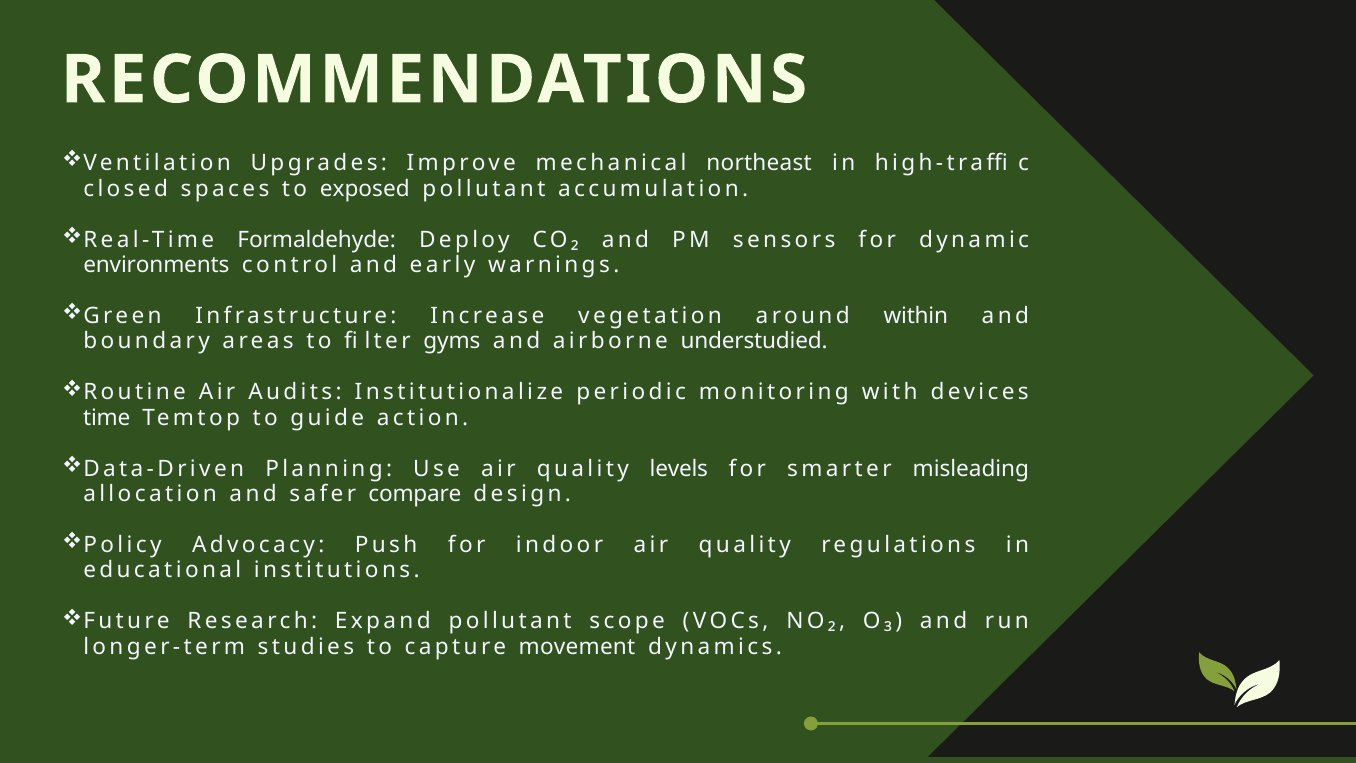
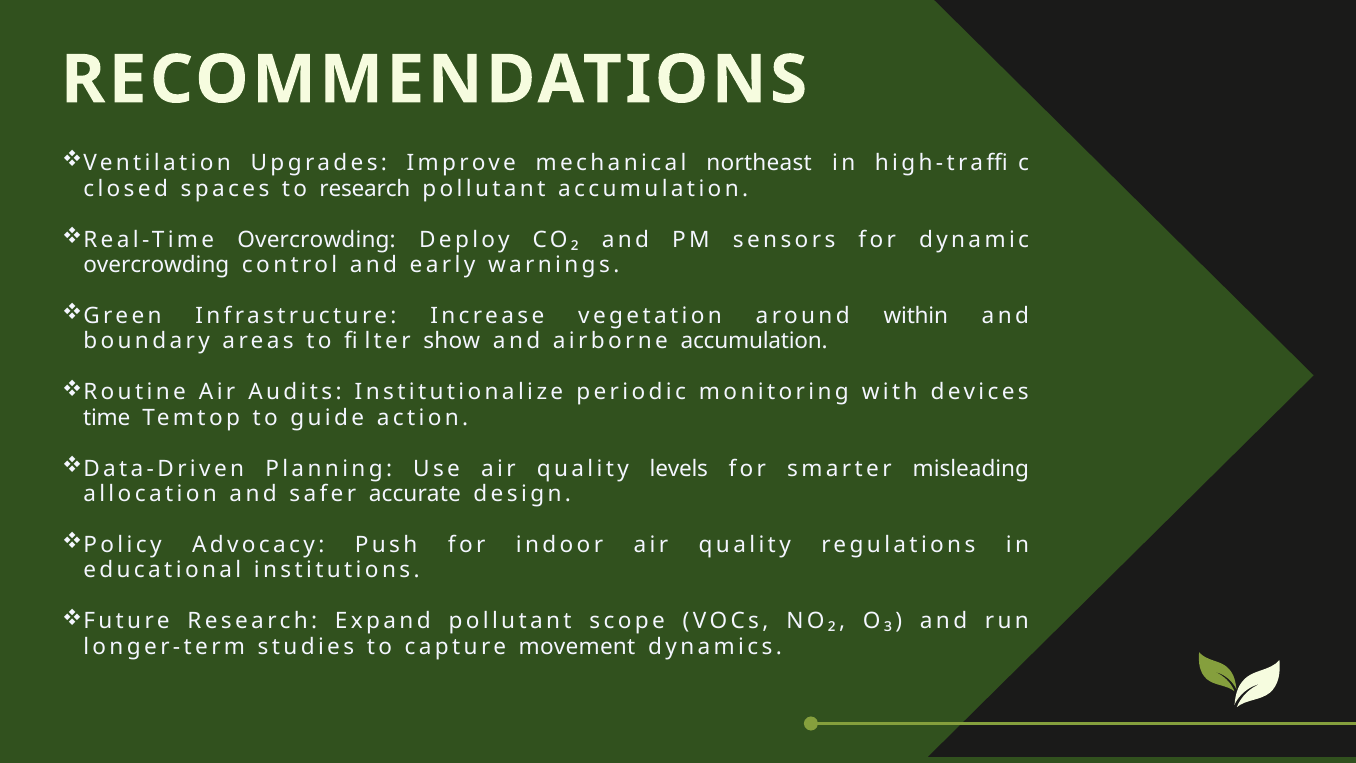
to exposed: exposed -> research (365, 189)
Real-Time Formaldehyde: Formaldehyde -> Overcrowding (317, 239)
environments: environments -> overcrowding (156, 265)
gyms: gyms -> show (452, 341)
airborne understudied: understudied -> accumulation (754, 341)
compare: compare -> accurate (415, 494)
